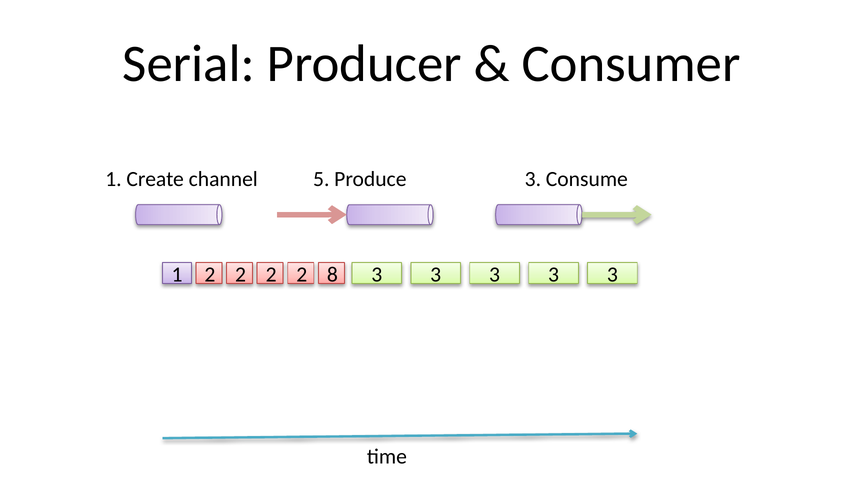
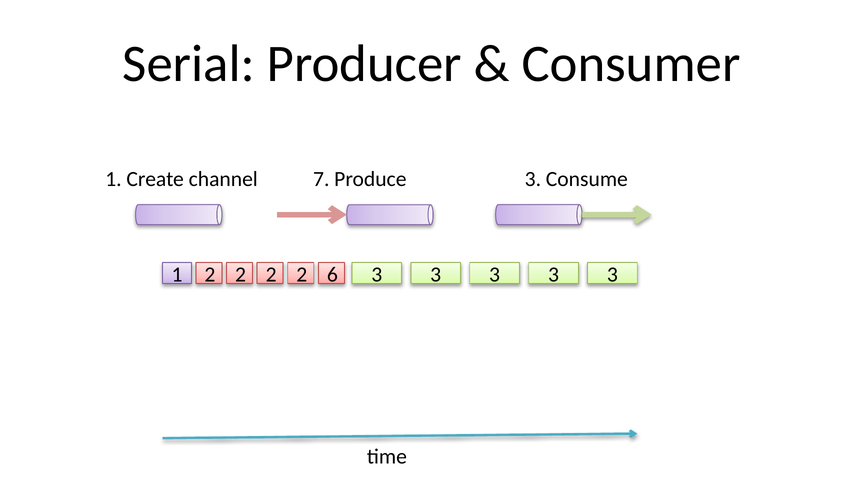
5: 5 -> 7 (321, 179)
8: 8 -> 6 (332, 275)
